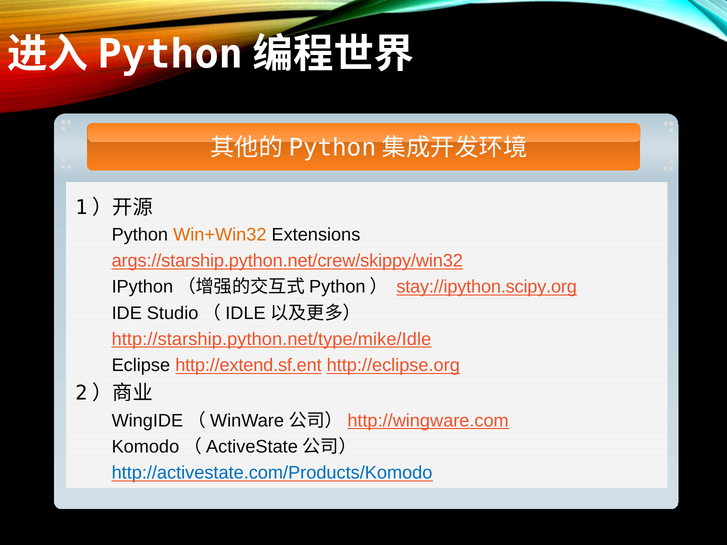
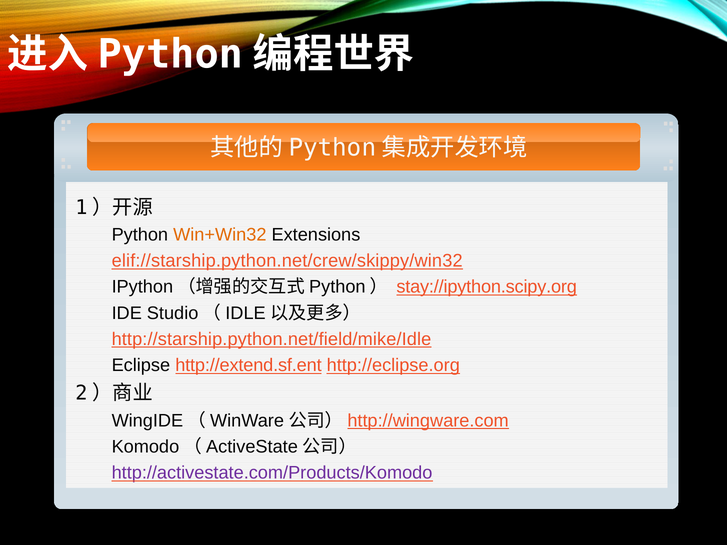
args://starship.python.net/crew/skippy/win32: args://starship.python.net/crew/skippy/win32 -> elif://starship.python.net/crew/skippy/win32 (287, 261)
http://starship.python.net/type/mike/Idle: http://starship.python.net/type/mike/Idle -> http://starship.python.net/field/mike/Idle (271, 339)
http://activestate.com/Products/Komodo colour: blue -> purple (272, 473)
